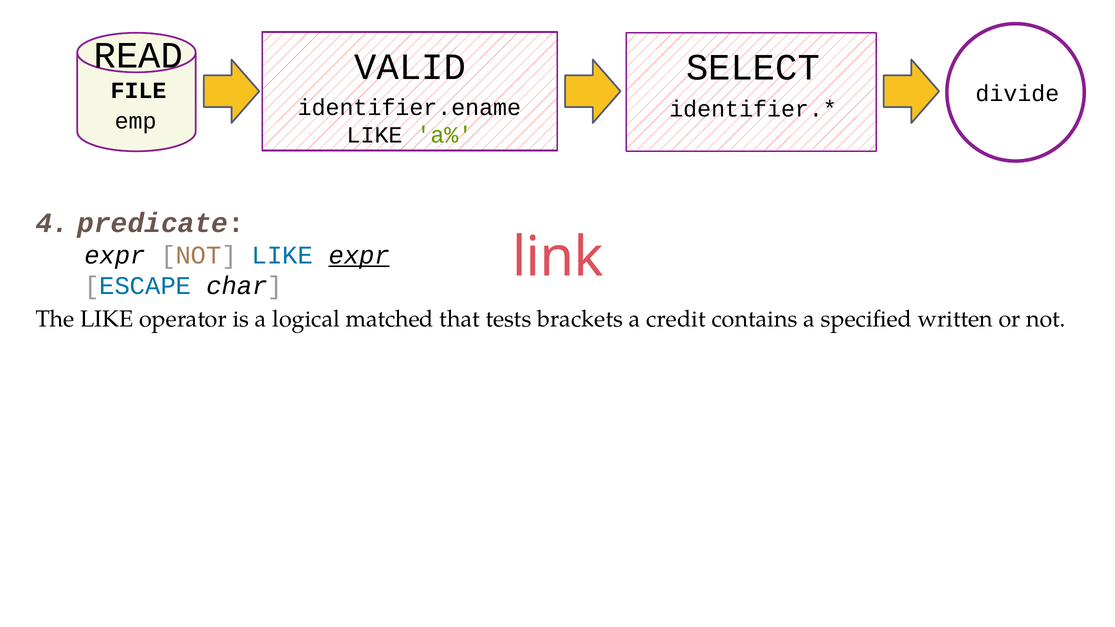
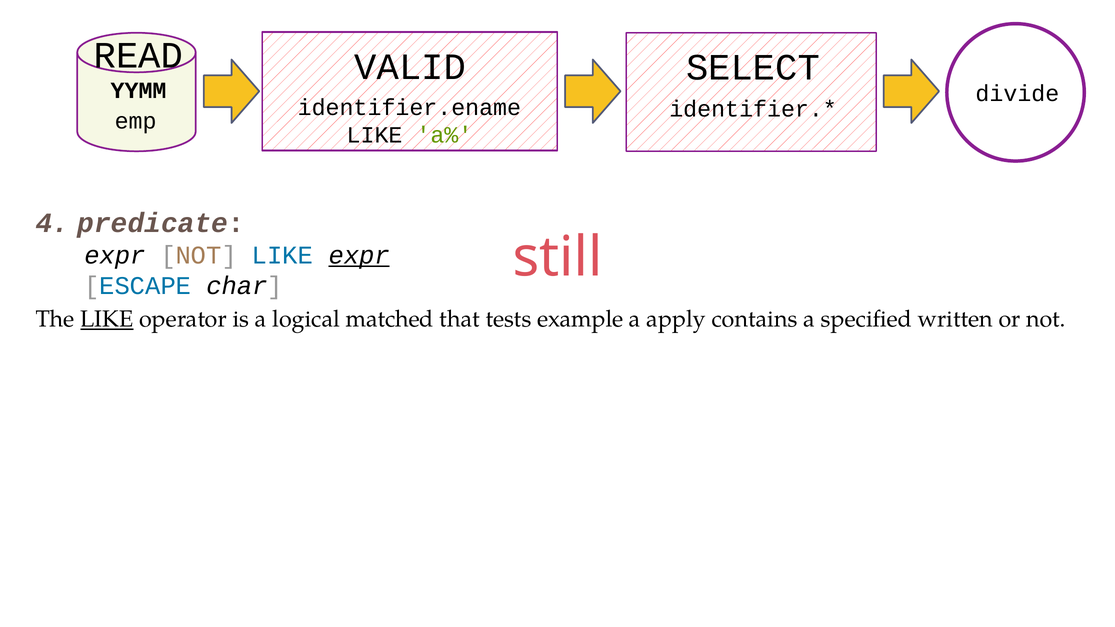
FILE: FILE -> YYMM (139, 91)
link: link -> still (557, 257)
LIKE underline: none -> present (107, 319)
brackets: brackets -> example (580, 319)
credit: credit -> apply (676, 319)
